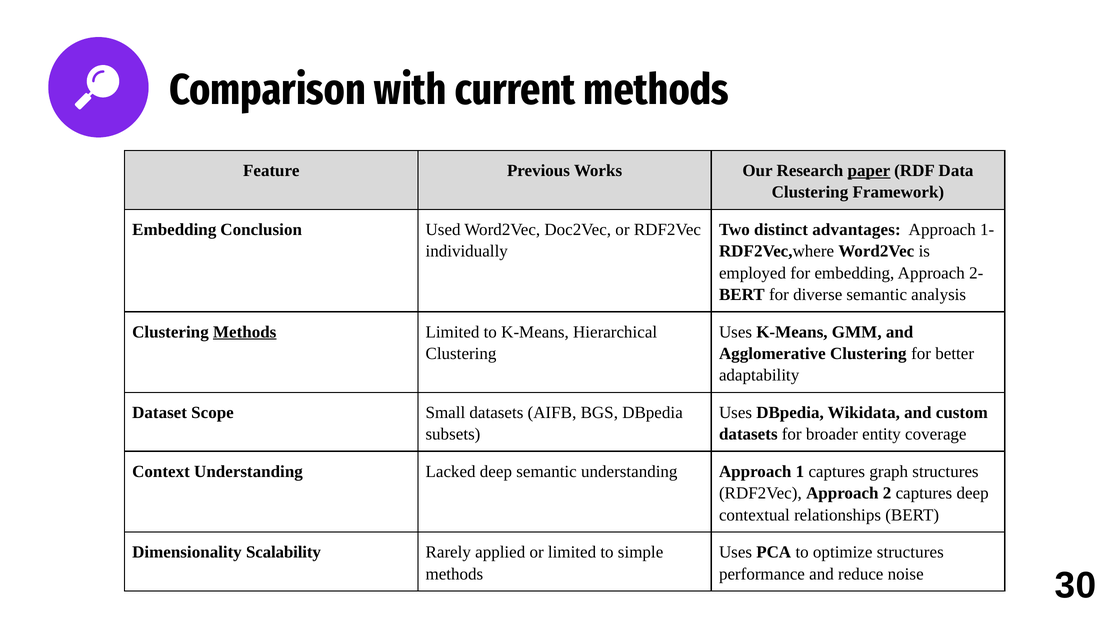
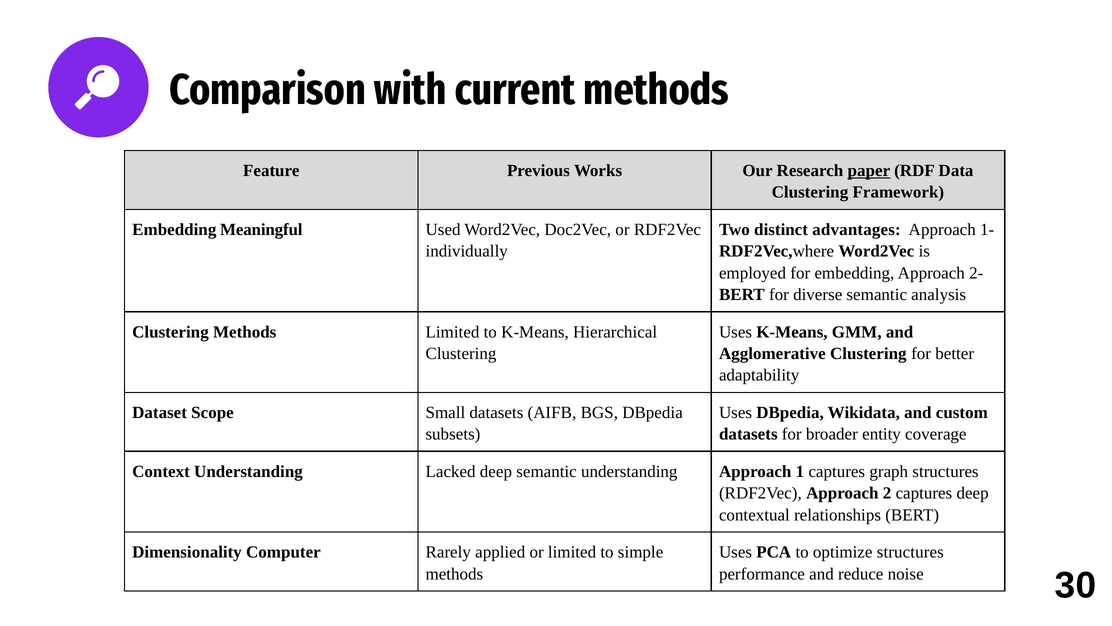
Conclusion: Conclusion -> Meaningful (261, 229)
Methods underline: present -> none (245, 332)
Scalability: Scalability -> Computer (283, 552)
